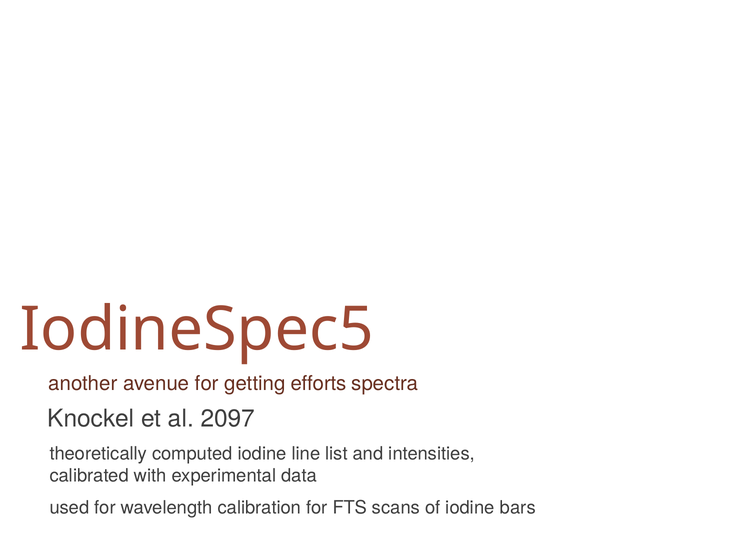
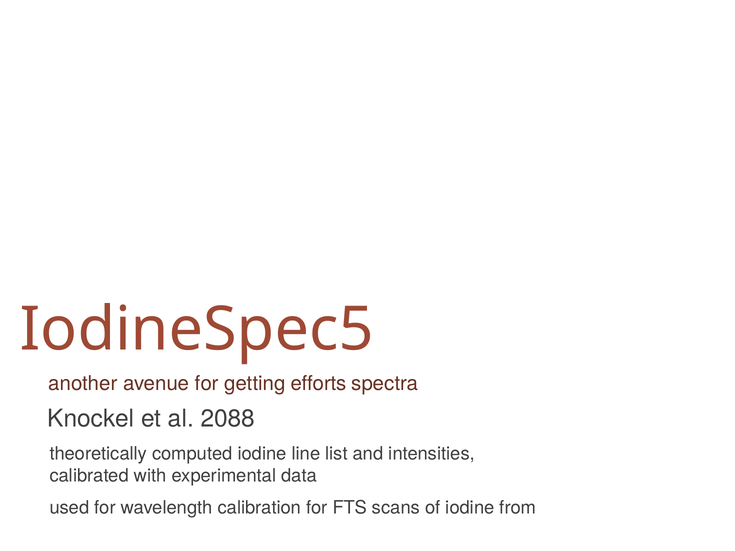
2097: 2097 -> 2088 (228, 419)
bars: bars -> from (518, 508)
